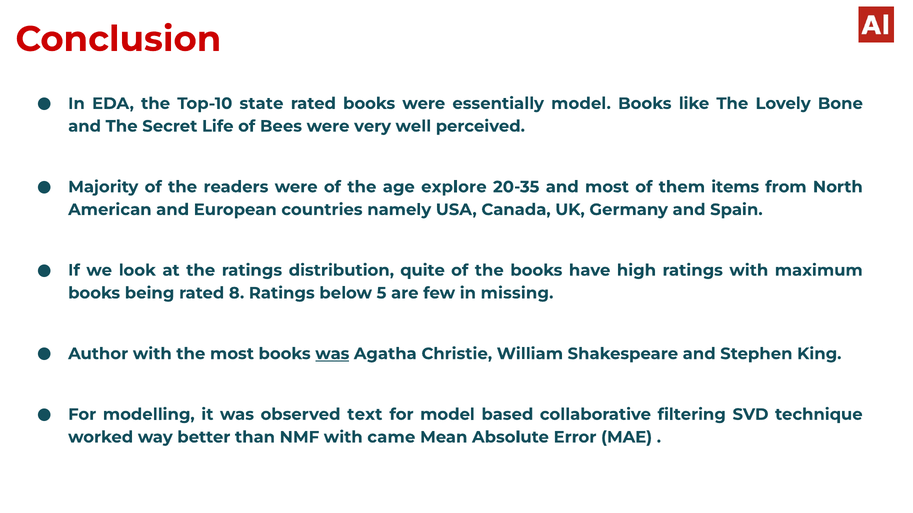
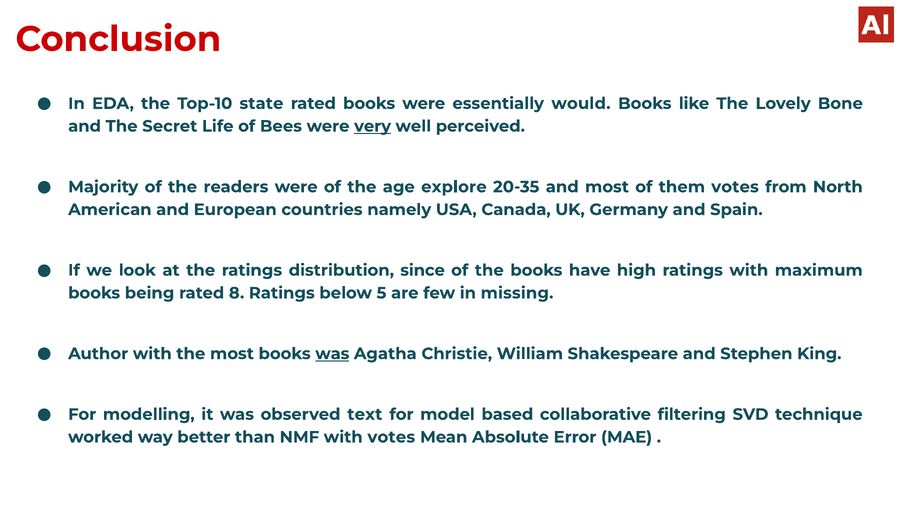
essentially model: model -> would (581, 104)
very underline: none -> present (373, 126)
them items: items -> votes (735, 187)
quite: quite -> since (423, 271)
with came: came -> votes (391, 438)
